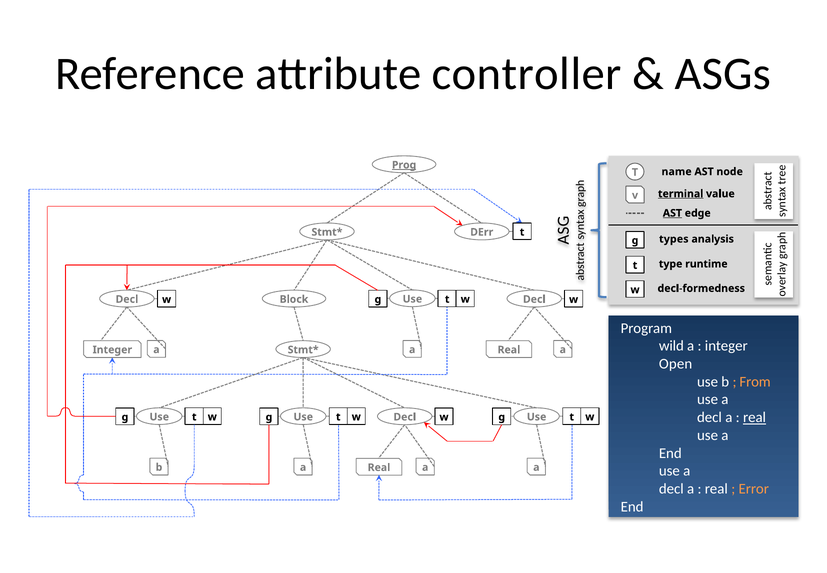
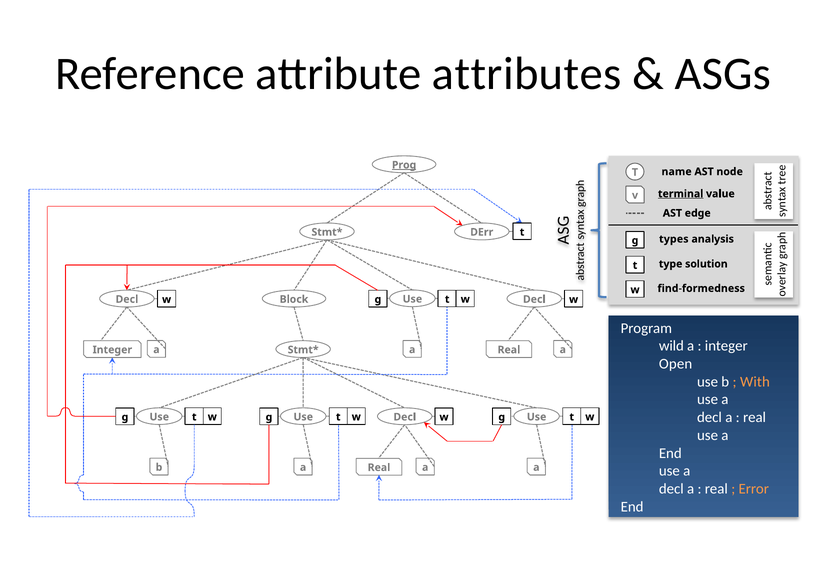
controller: controller -> attributes (527, 74)
AST underline: present -> none (672, 213)
runtime: runtime -> solution (706, 264)
decl-formedness: decl-formedness -> find-formedness (701, 288)
From: From -> With (755, 381)
real underline: present -> none (755, 417)
